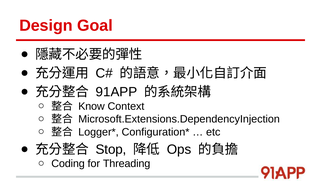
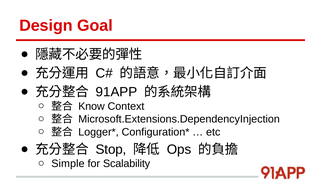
Coding: Coding -> Simple (68, 163)
Threading: Threading -> Scalability (127, 163)
